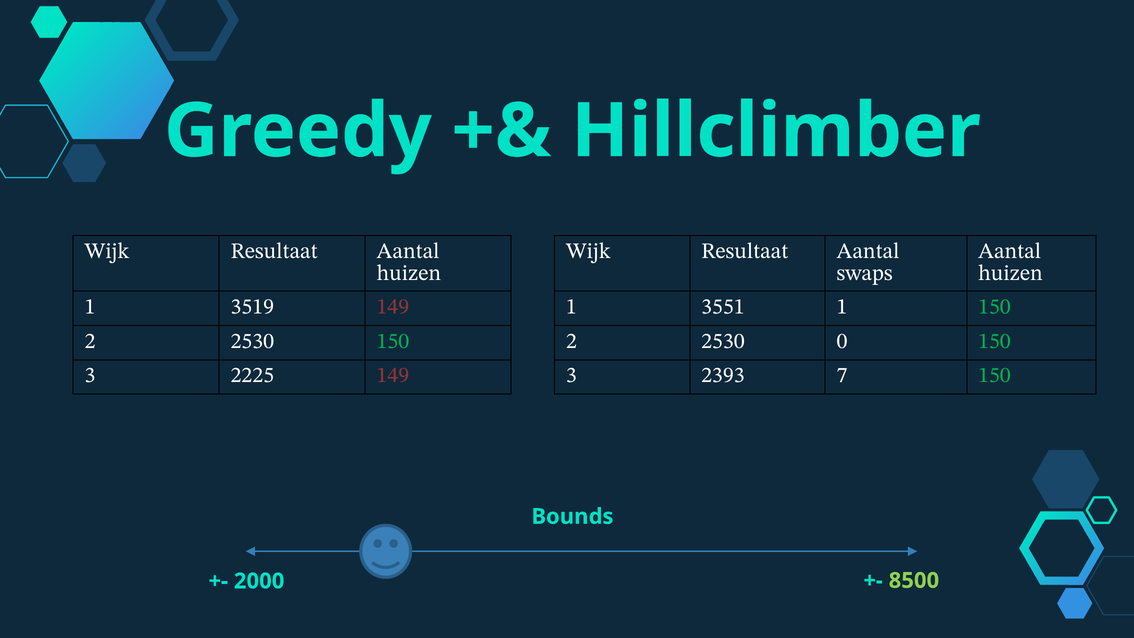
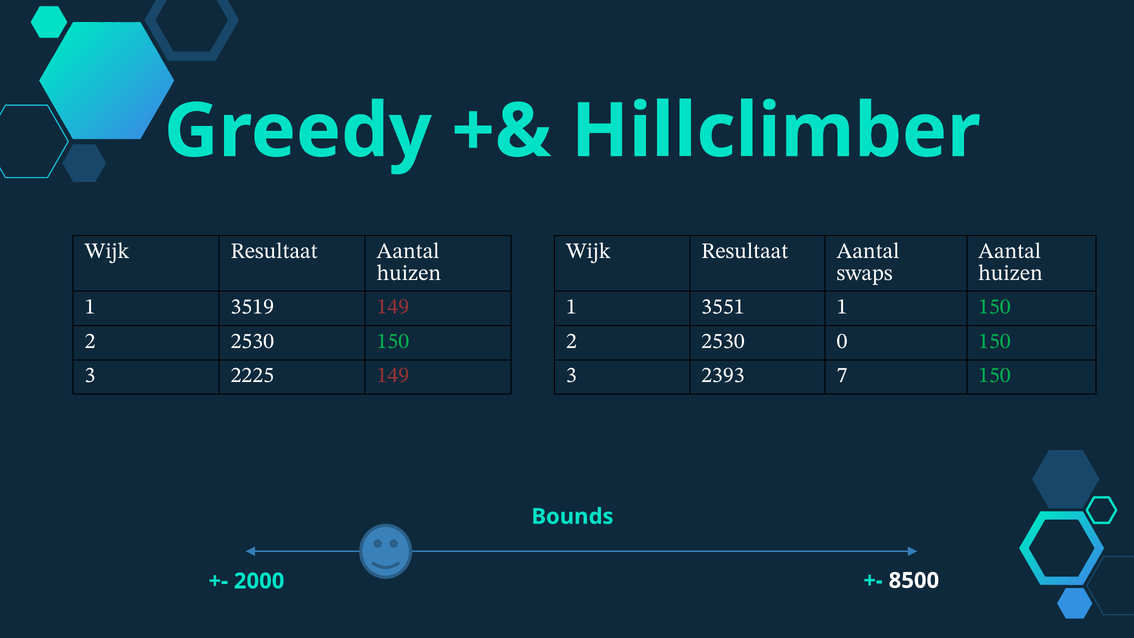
8500 colour: light green -> white (914, 580)
